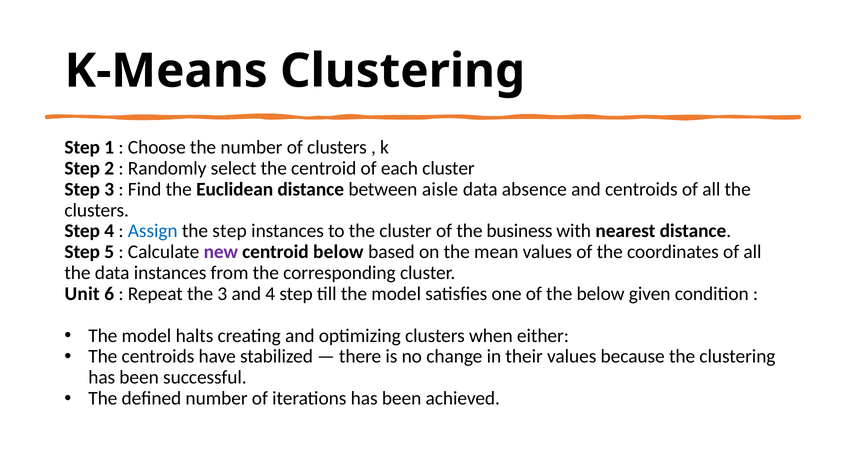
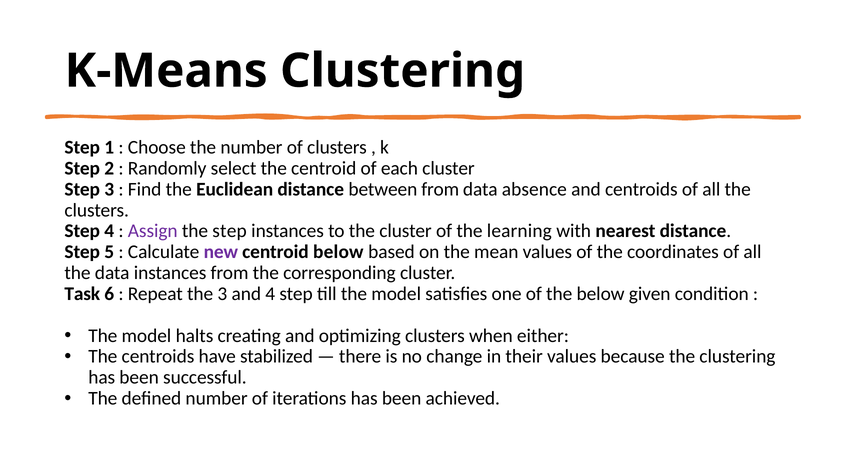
between aisle: aisle -> from (440, 189)
Assign colour: blue -> purple (153, 231)
business: business -> learning (519, 231)
Unit: Unit -> Task (82, 294)
